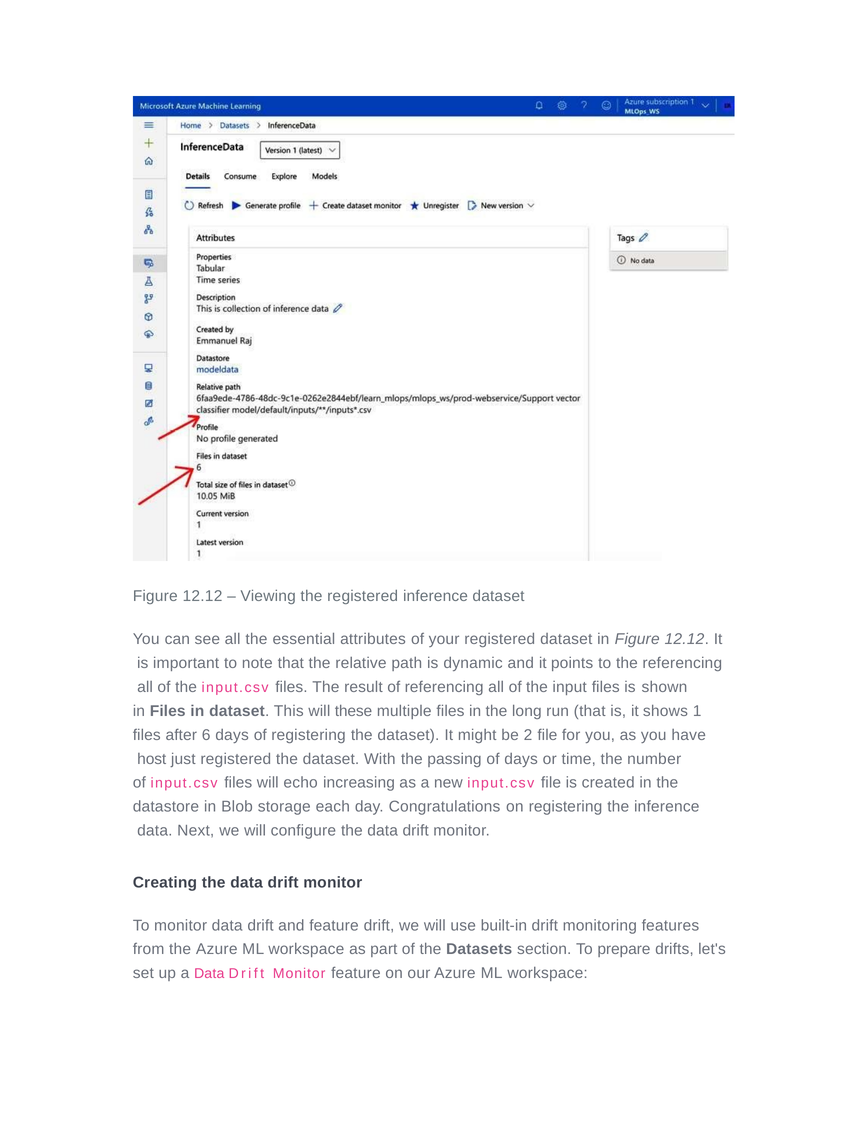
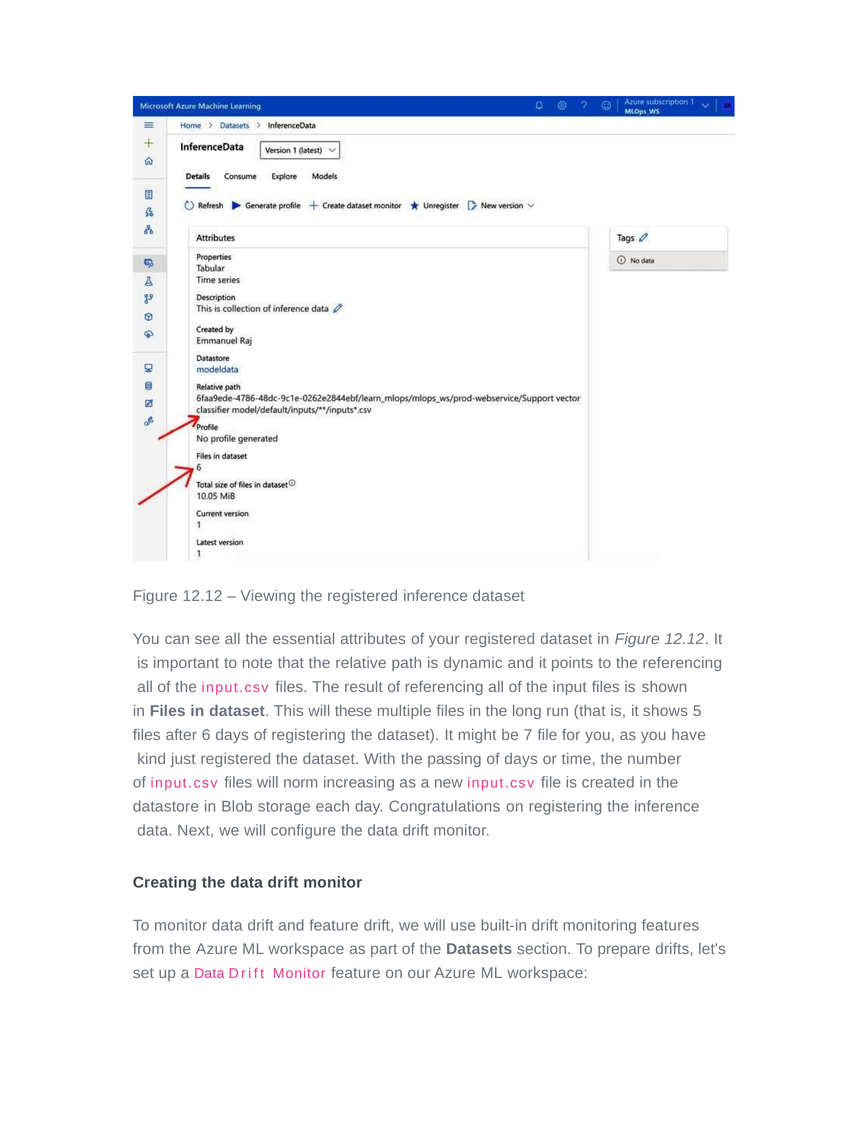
1: 1 -> 5 (697, 711)
2: 2 -> 7 (528, 735)
host: host -> kind (152, 759)
echo: echo -> norm (301, 783)
